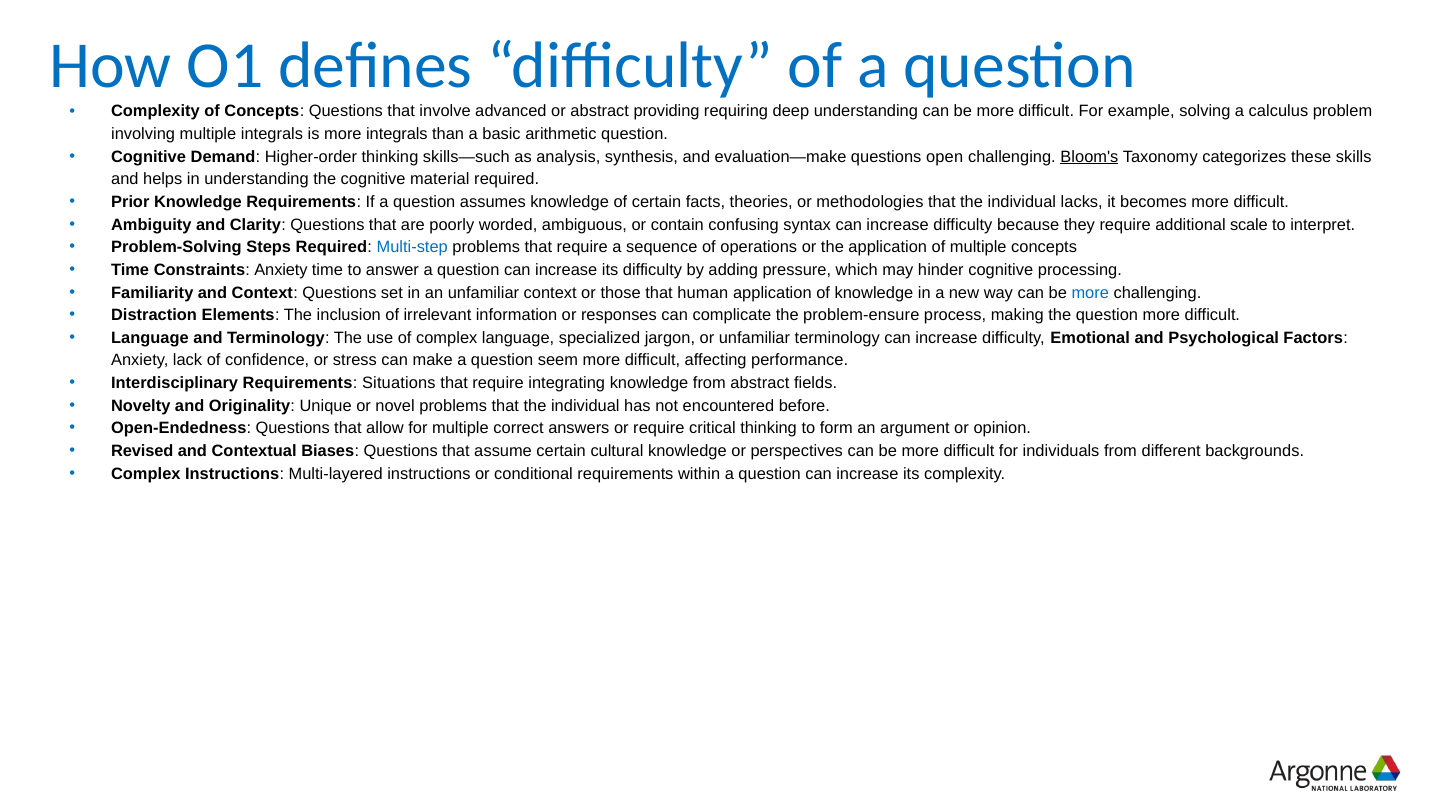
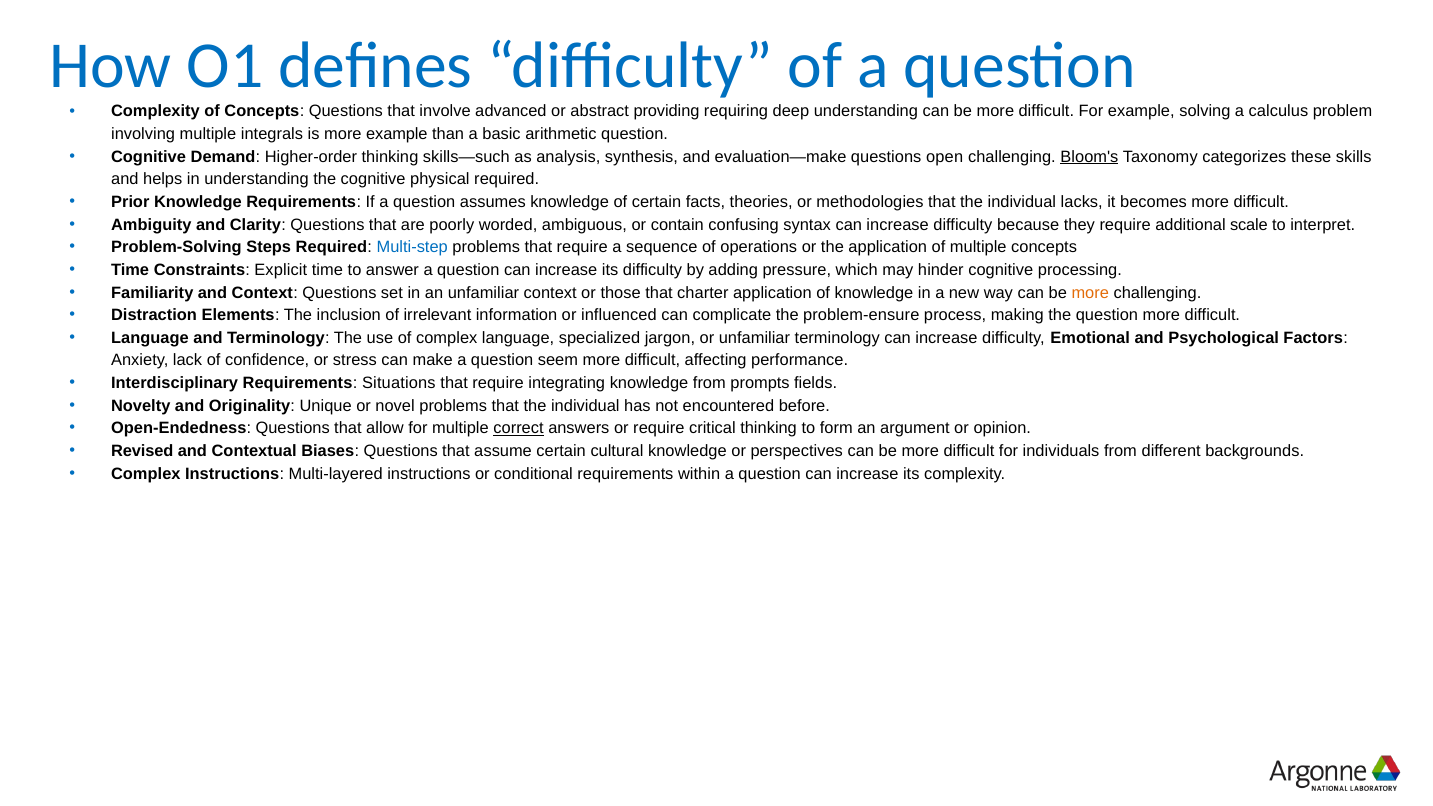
more integrals: integrals -> example (397, 134)
material: material -> physical (440, 179)
Constraints Anxiety: Anxiety -> Explicit (281, 270)
human: human -> charter (703, 293)
more colour: blue -> orange (1090, 293)
responses: responses -> influenced (619, 315)
from abstract: abstract -> prompts (760, 383)
correct underline: none -> present (519, 428)
